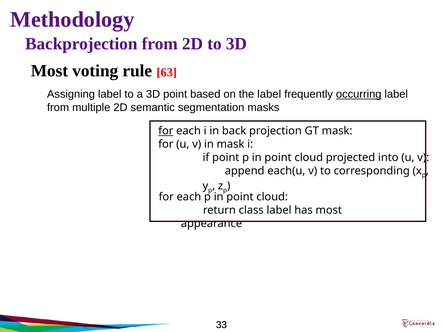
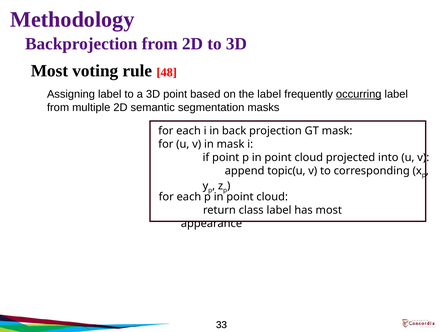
63: 63 -> 48 (167, 73)
for underline: present -> none (166, 131)
each(u: each(u -> topic(u (286, 171)
